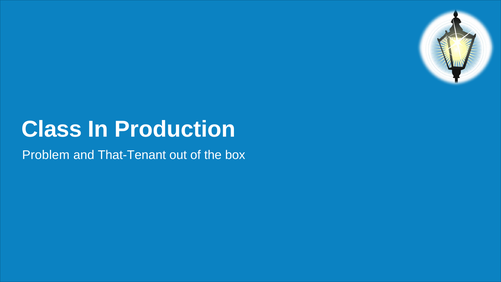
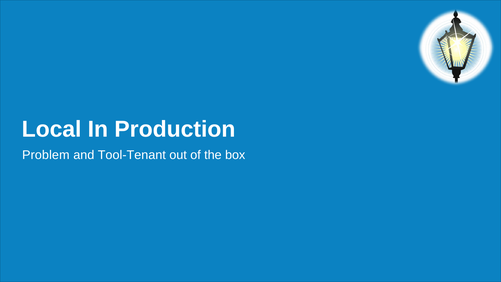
Class: Class -> Local (52, 129)
That-Tenant: That-Tenant -> Tool-Tenant (132, 155)
